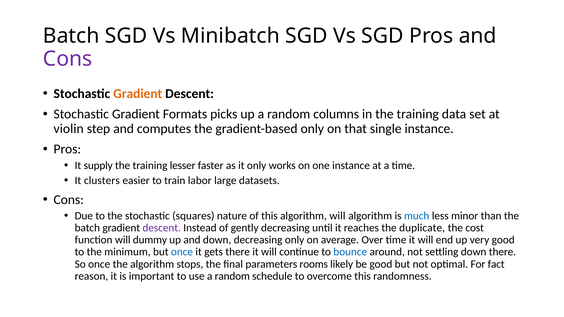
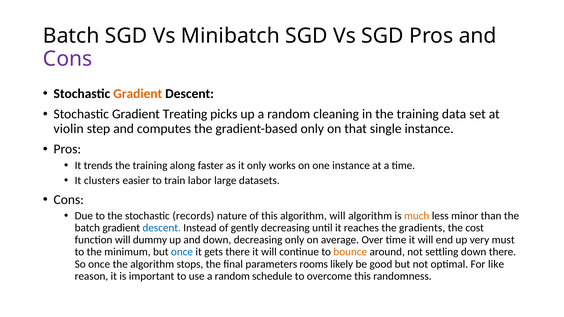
Formats: Formats -> Treating (185, 114)
columns: columns -> cleaning (336, 114)
supply: supply -> trends (98, 166)
lesser: lesser -> along (183, 166)
squares: squares -> records (193, 216)
much colour: blue -> orange (417, 216)
descent colour: purple -> blue (162, 228)
duplicate: duplicate -> gradients (422, 228)
very good: good -> must (503, 240)
bounce colour: blue -> orange (350, 252)
fact: fact -> like (496, 264)
